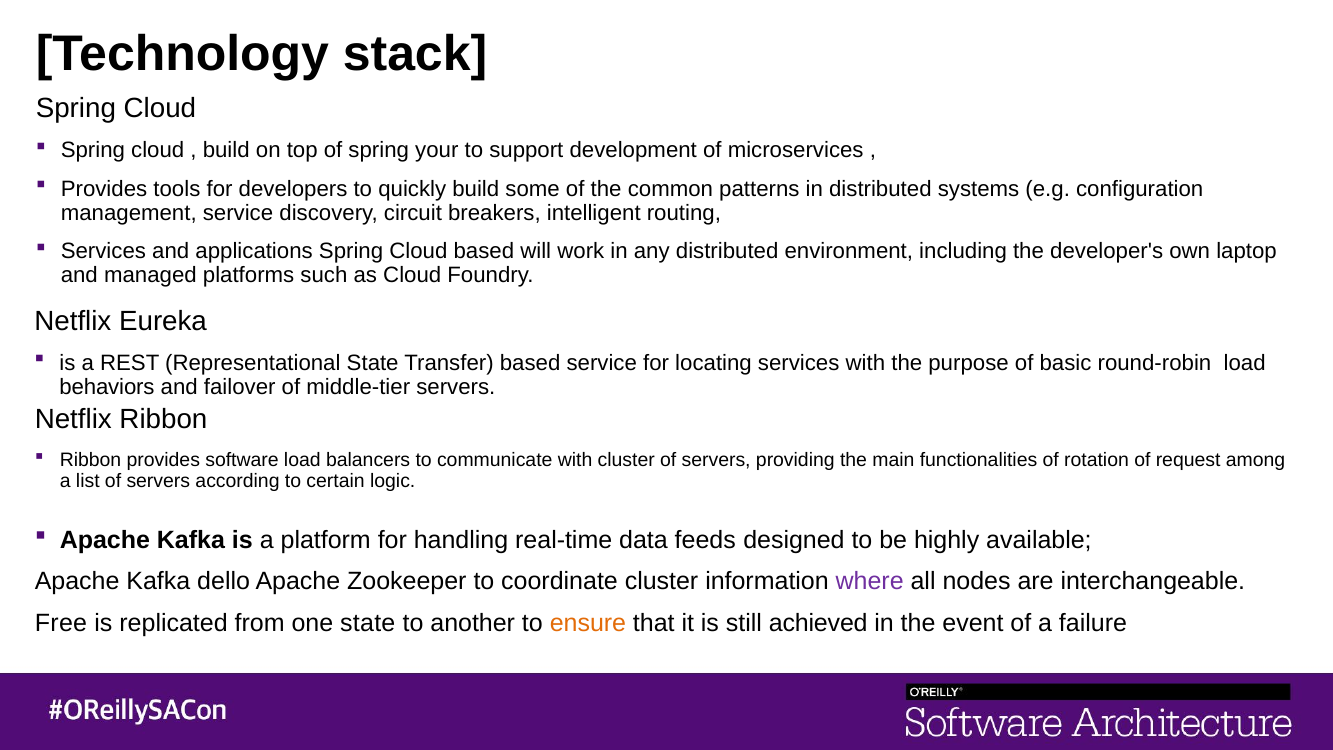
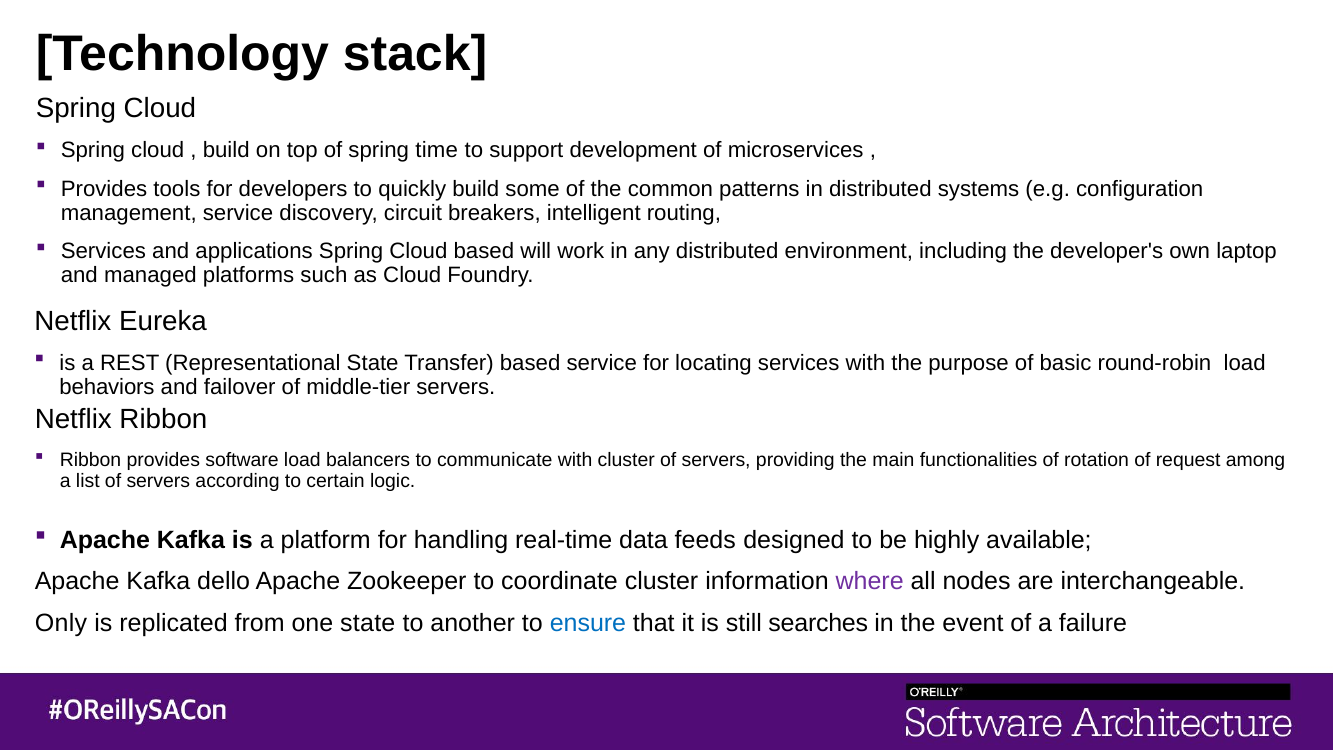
your: your -> time (437, 150)
Free: Free -> Only (61, 623)
ensure colour: orange -> blue (588, 623)
achieved: achieved -> searches (818, 623)
